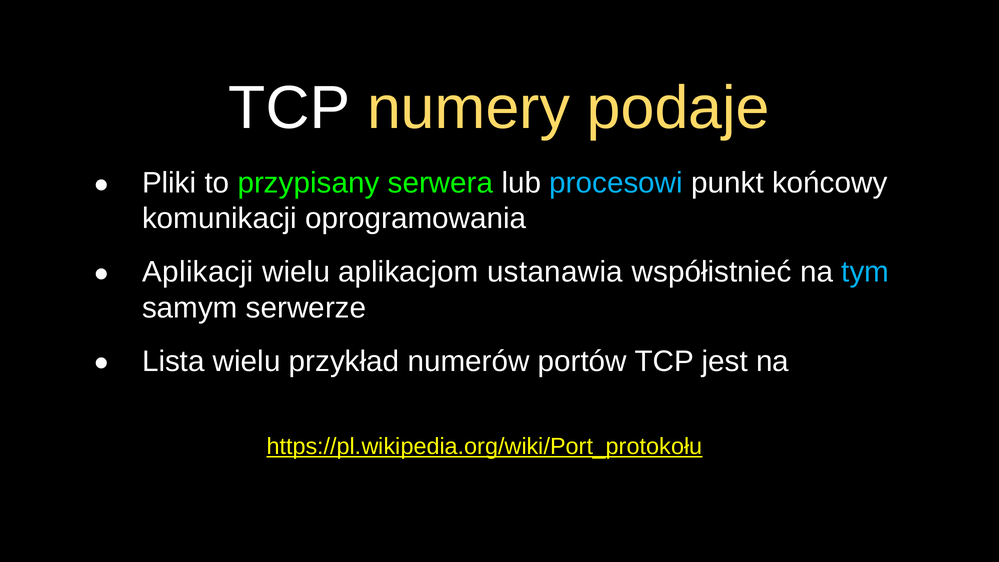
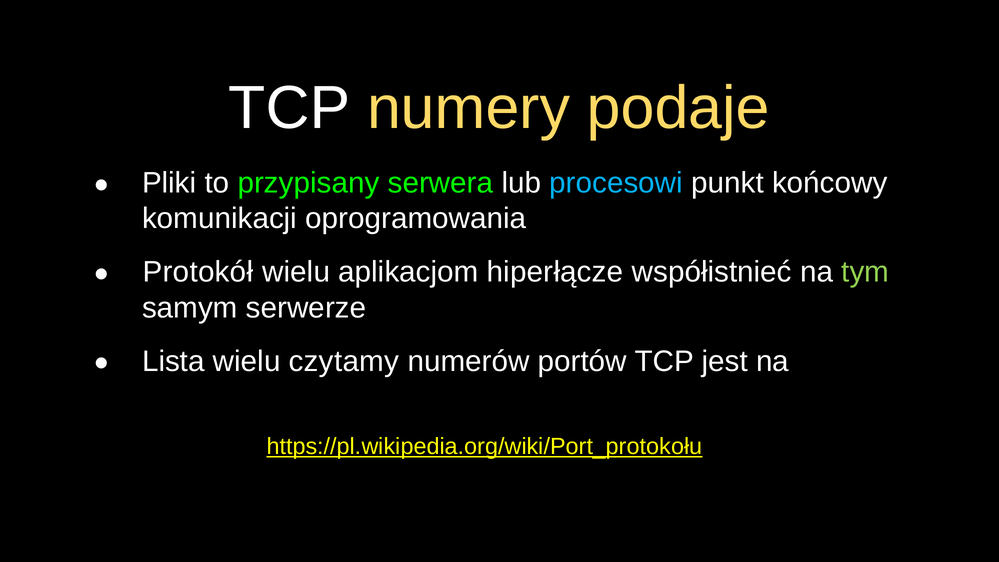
Aplikacji: Aplikacji -> Protokół (198, 272)
ustanawia: ustanawia -> hiperłącze (555, 272)
tym colour: light blue -> light green (865, 272)
przykład: przykład -> czytamy (344, 361)
